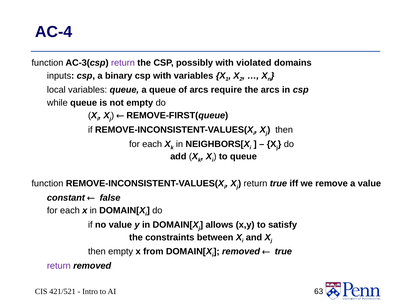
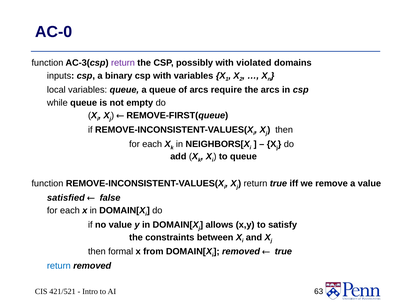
AC-4: AC-4 -> AC-0 (54, 32)
constant: constant -> satisfied (66, 198)
then empty: empty -> formal (121, 252)
return colour: purple -> blue (59, 266)
